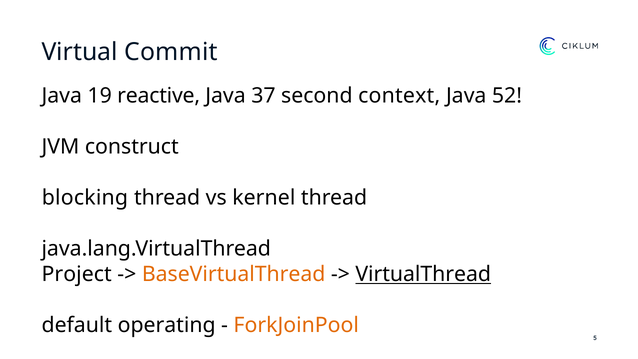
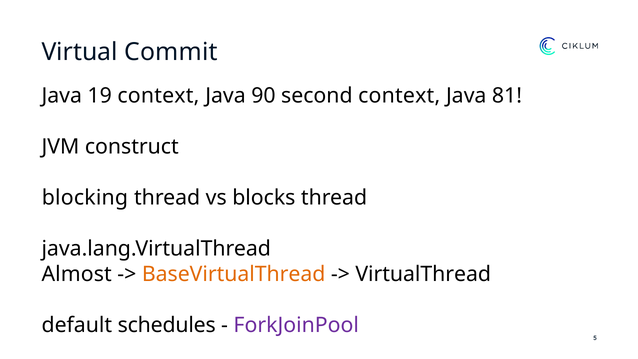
19 reactive: reactive -> context (158, 96)
37: 37 -> 90 (263, 96)
52: 52 -> 81 (507, 96)
kernel: kernel -> blocks (264, 198)
Project: Project -> Almost (77, 274)
VirtualThread underline: present -> none (423, 274)
operating: operating -> schedules (167, 325)
ForkJoinPool colour: orange -> purple (296, 325)
